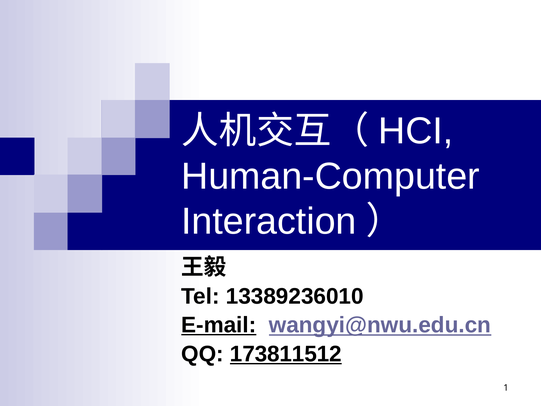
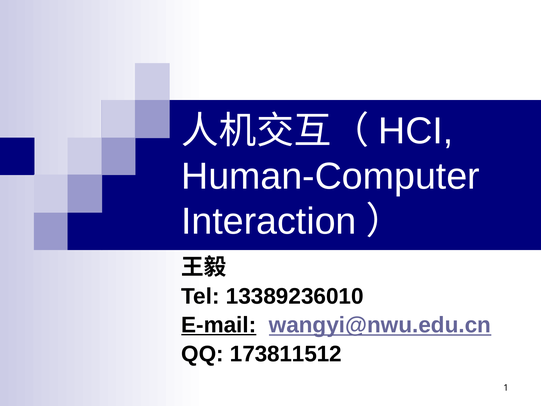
173811512 underline: present -> none (286, 354)
